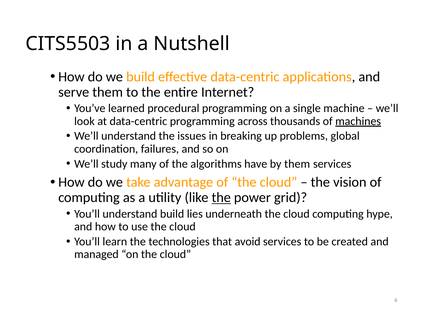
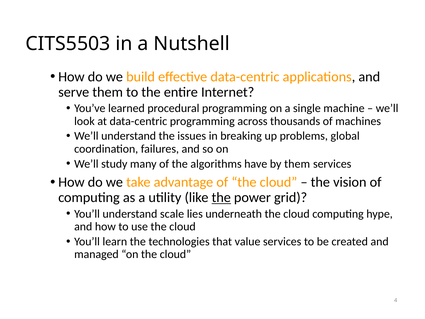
machines underline: present -> none (358, 121)
understand build: build -> scale (172, 214)
avoid: avoid -> value (248, 241)
